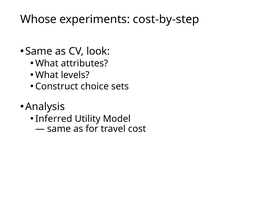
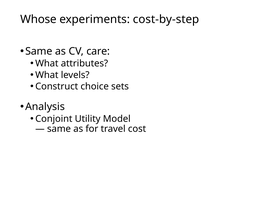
look: look -> care (98, 51)
Inferred: Inferred -> Conjoint (54, 119)
